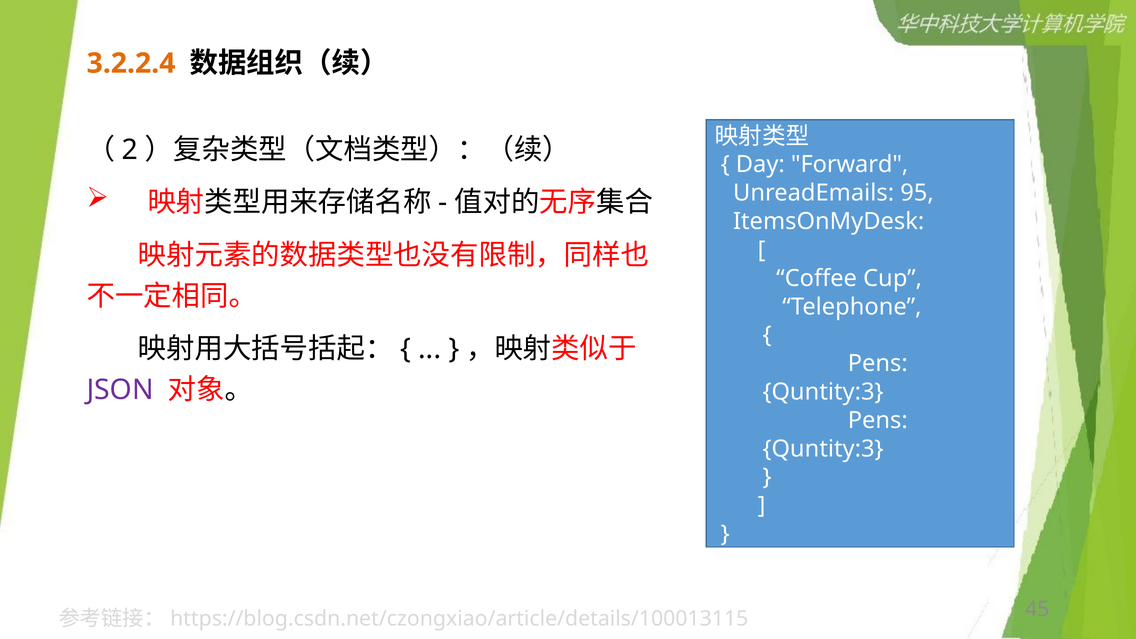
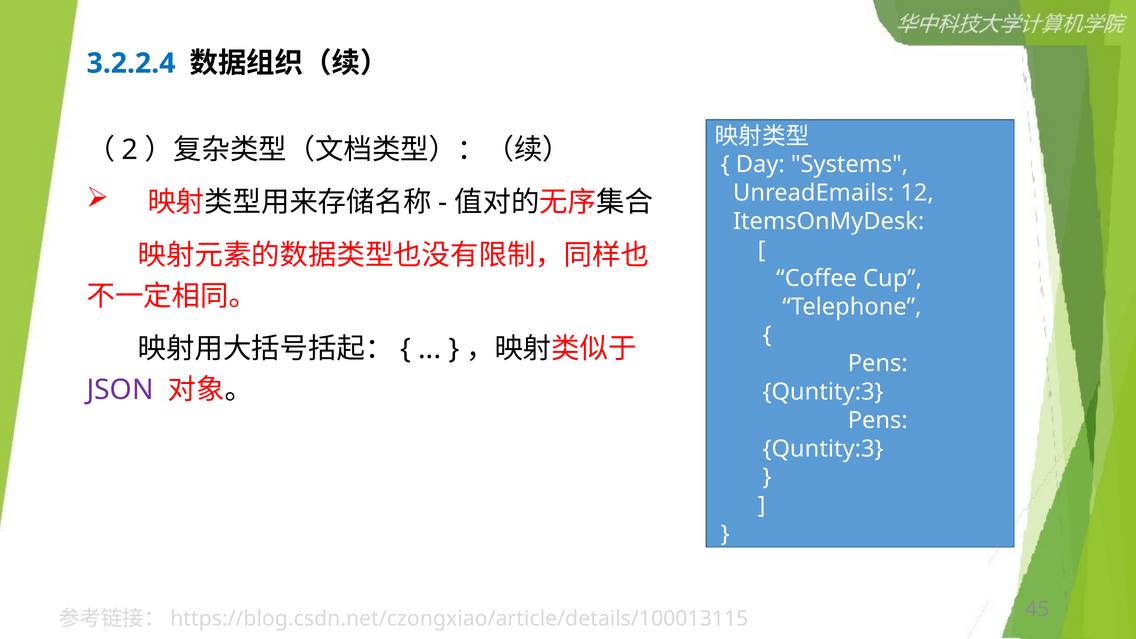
3.2.2.4 colour: orange -> blue (131, 63)
Forward: Forward -> Systems (850, 165)
95: 95 -> 12 (917, 193)
